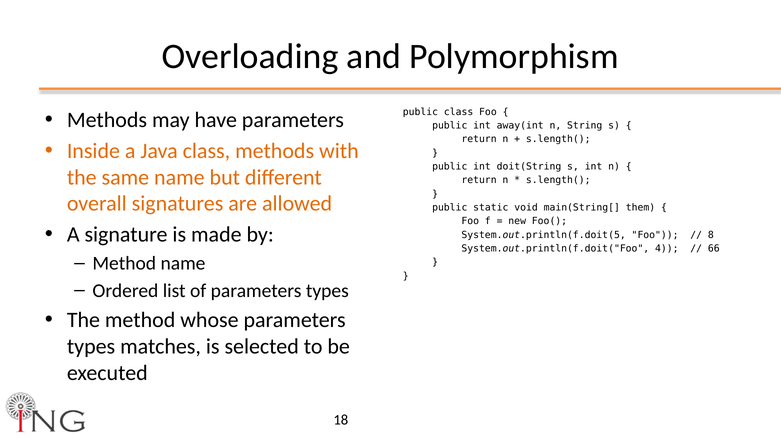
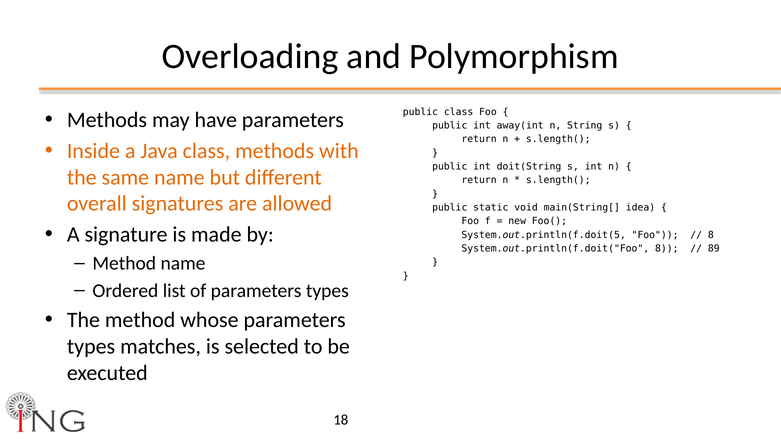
them: them -> idea (641, 208)
System.out.println(f.doit("Foo 4: 4 -> 8 (667, 249)
66: 66 -> 89 (714, 249)
